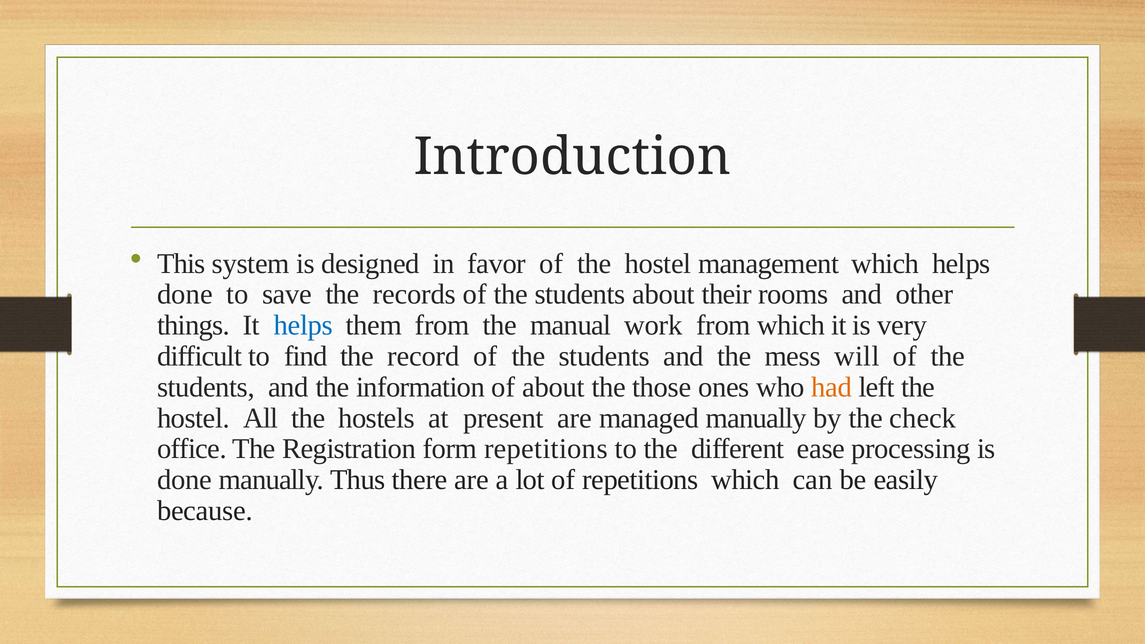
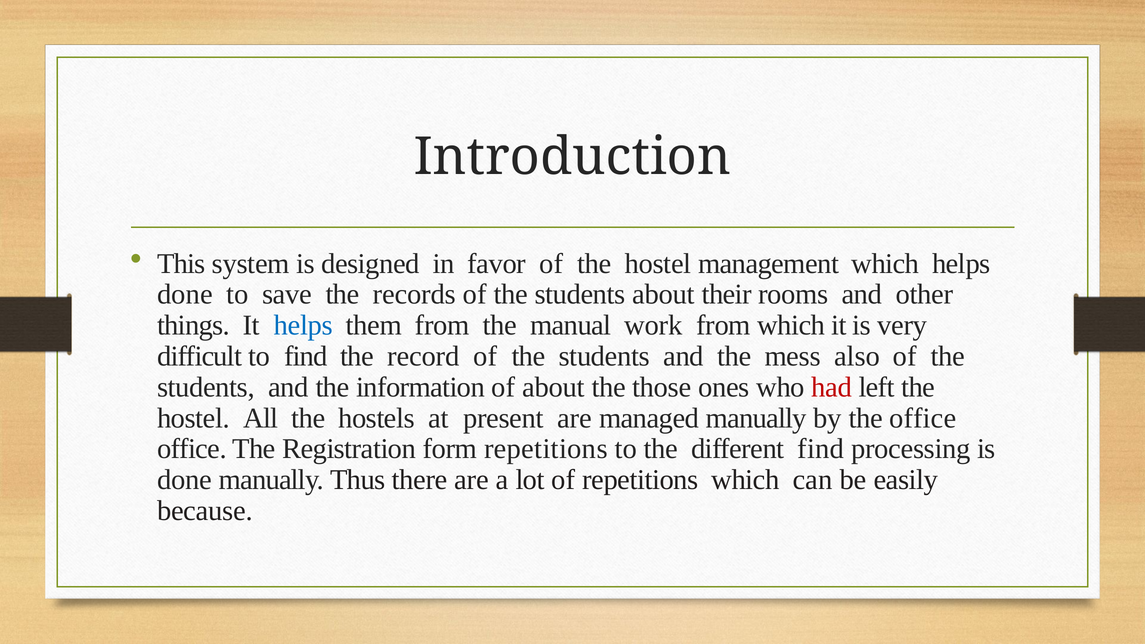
will: will -> also (857, 356)
had colour: orange -> red (832, 387)
the check: check -> office (923, 418)
different ease: ease -> find (821, 449)
